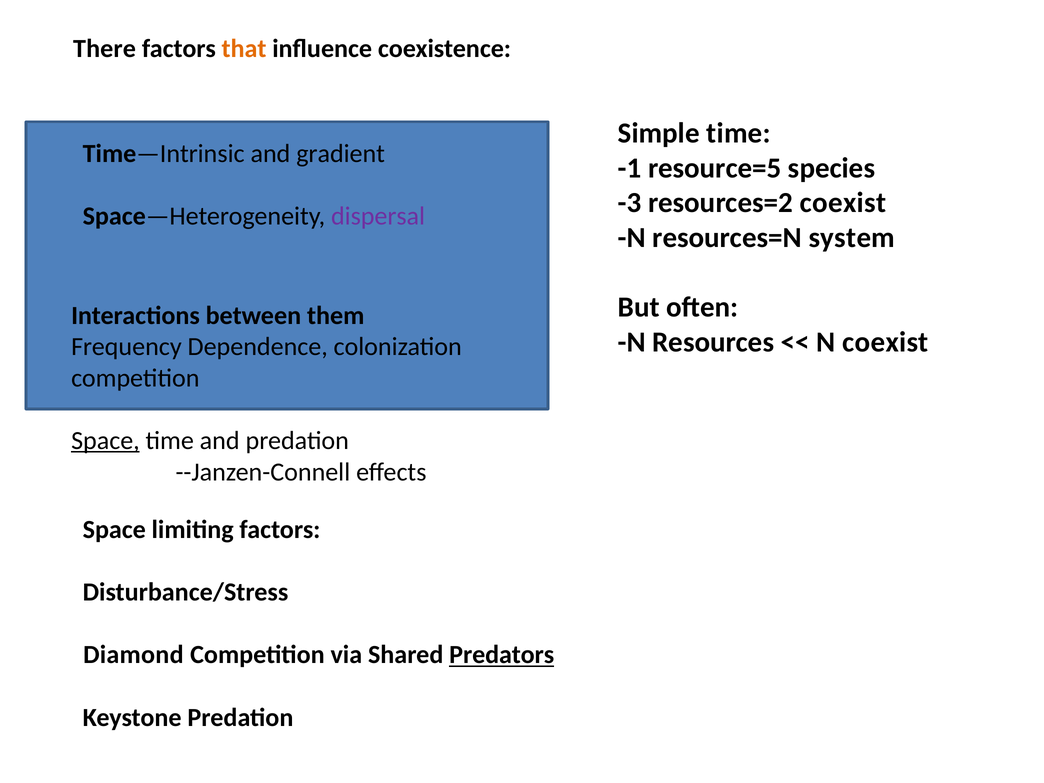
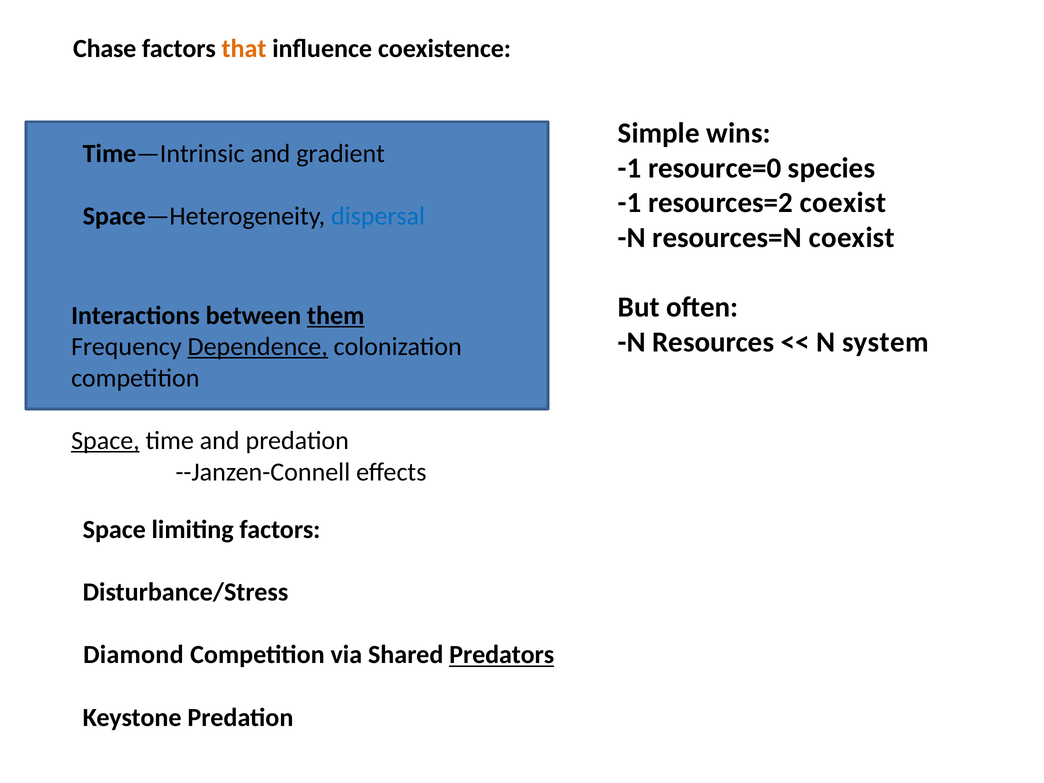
There: There -> Chase (105, 49)
Simple time: time -> wins (739, 133)
resource=5: resource=5 -> resource=0 (715, 168)
-3: -3 -> -1 (630, 203)
dispersal colour: purple -> blue (378, 216)
resources=N system: system -> coexist (852, 238)
them underline: none -> present (336, 315)
N coexist: coexist -> system (885, 342)
Dependence underline: none -> present (258, 347)
